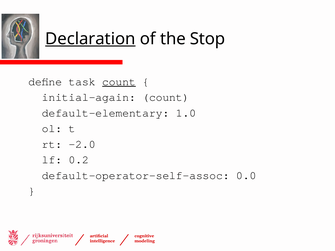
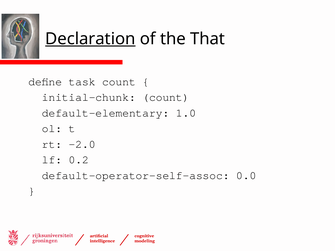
Stop: Stop -> That (207, 39)
count underline: present -> none (119, 82)
initial-again: initial-again -> initial-chunk (89, 97)
